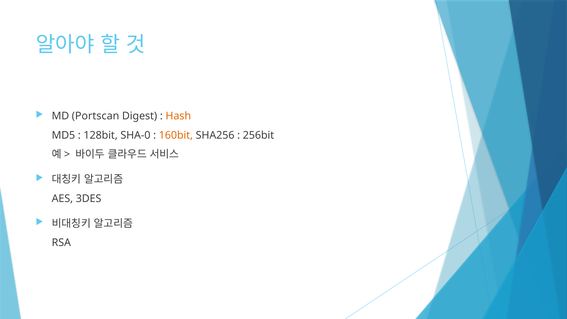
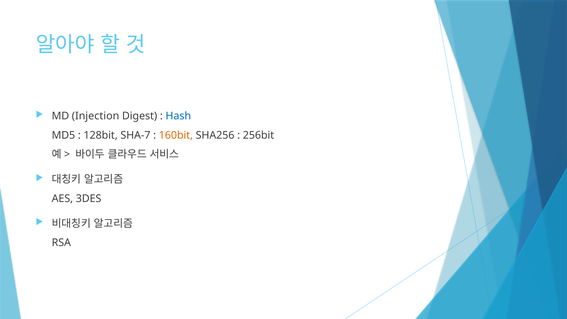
Portscan: Portscan -> Injection (96, 116)
Hash colour: orange -> blue (178, 116)
SHA-0: SHA-0 -> SHA-7 (135, 135)
